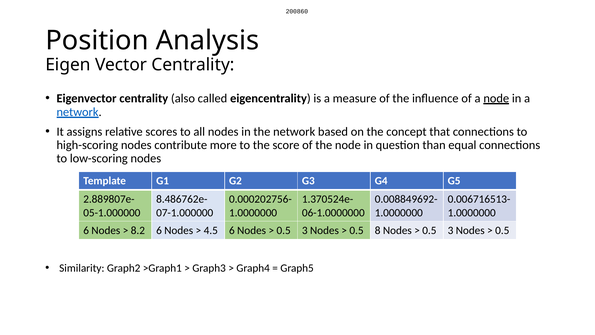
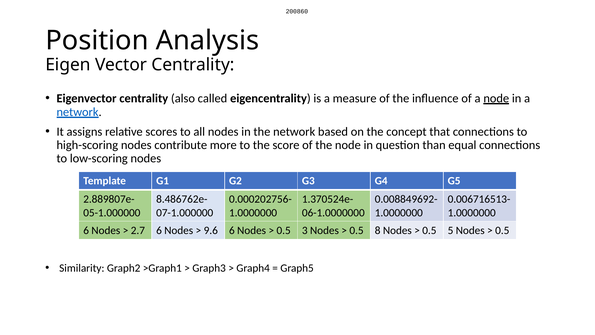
8.2: 8.2 -> 2.7 (138, 230)
4.5: 4.5 -> 9.6 (211, 230)
3: 3 -> 5 (451, 230)
